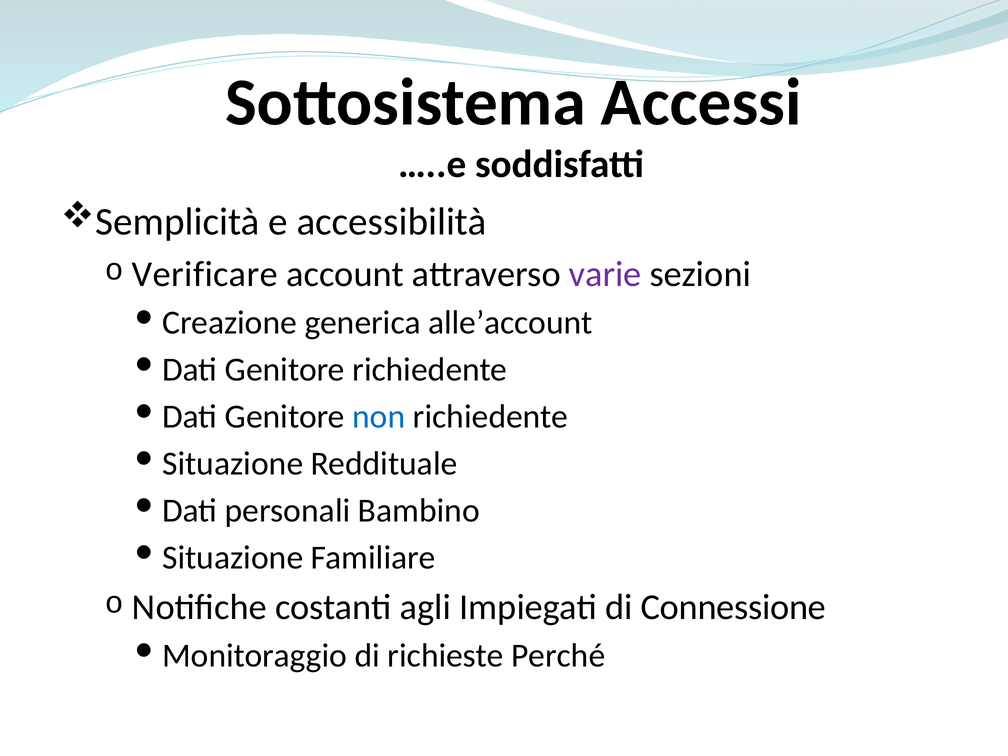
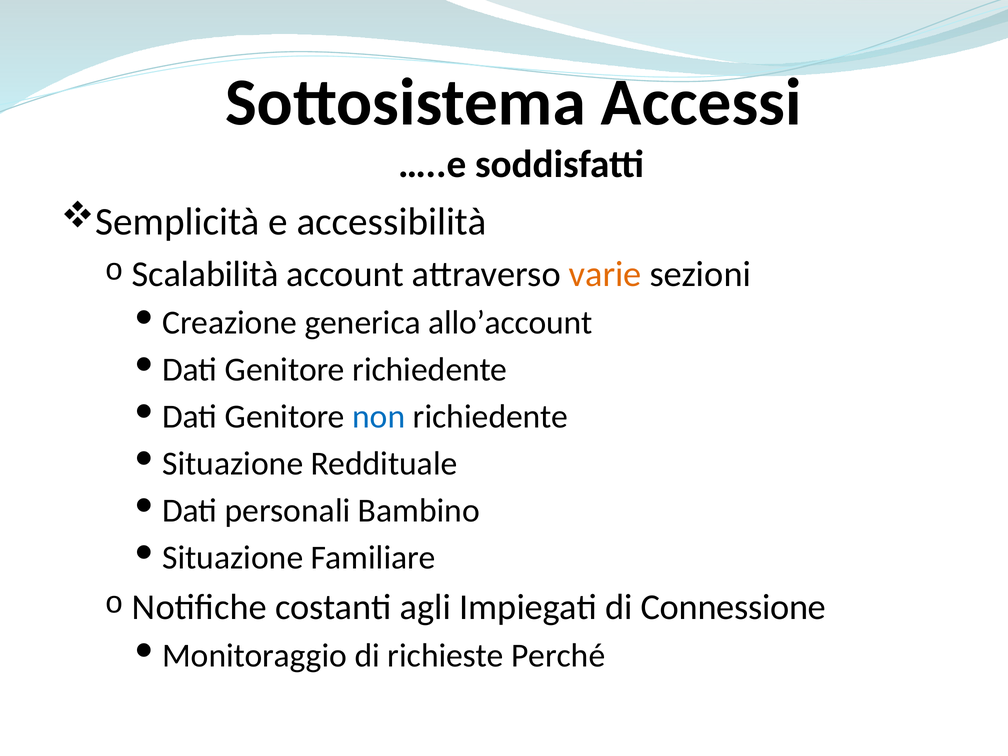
Verificare: Verificare -> Scalabilità (205, 274)
varie colour: purple -> orange (605, 274)
alle’account: alle’account -> allo’account (510, 323)
